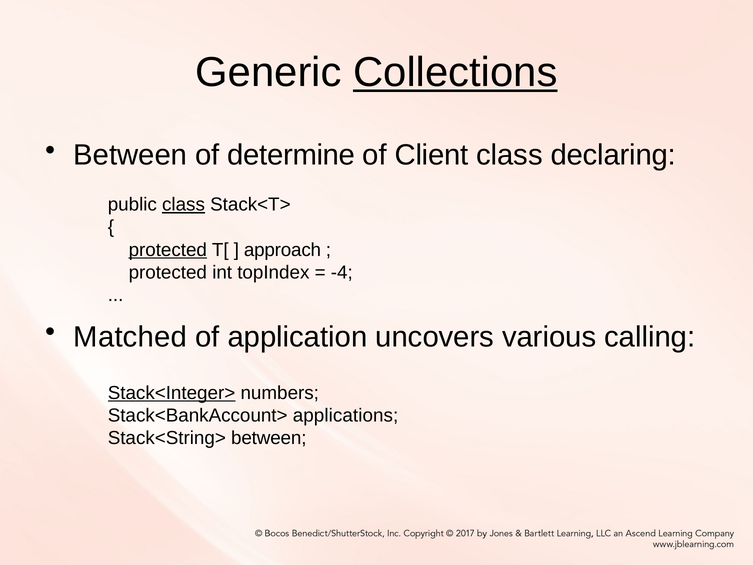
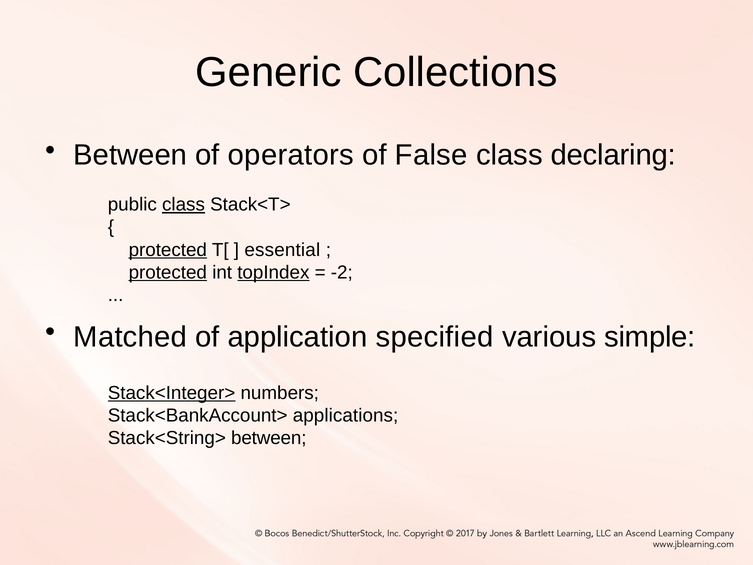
Collections underline: present -> none (455, 73)
determine: determine -> operators (291, 155)
Client: Client -> False (431, 155)
approach: approach -> essential (282, 250)
protected underline: none -> present (168, 272)
topIndex underline: none -> present (273, 272)
-4: -4 -> -2 (342, 272)
uncovers: uncovers -> specified (435, 337)
calling: calling -> simple (650, 337)
